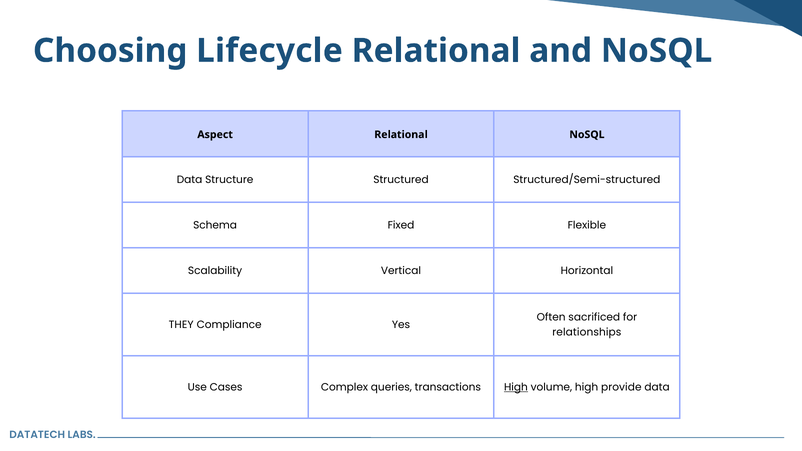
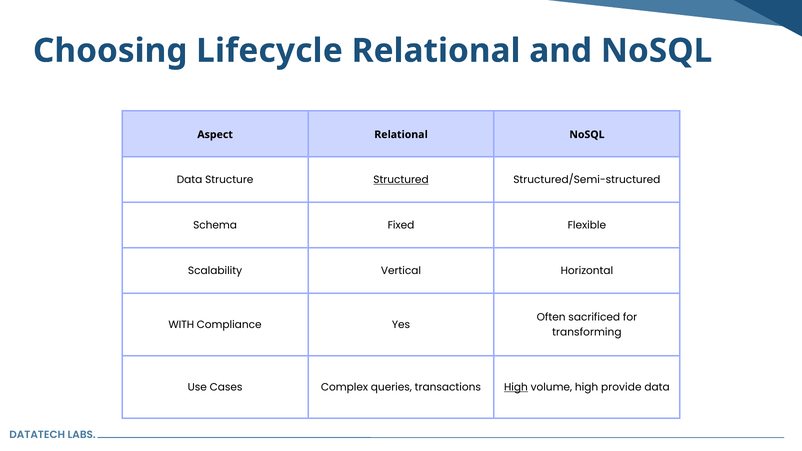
Structured underline: none -> present (401, 180)
THEY: THEY -> WITH (181, 325)
relationships: relationships -> transforming (587, 332)
